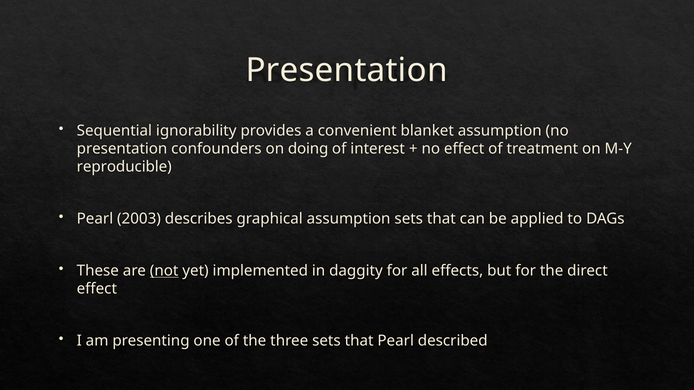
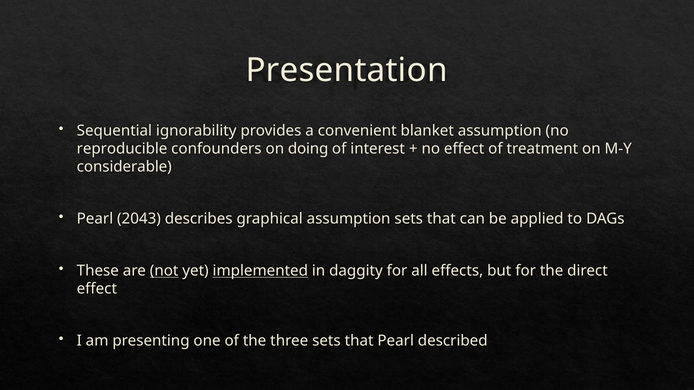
presentation: presentation -> reproducible (122, 149)
reproducible: reproducible -> considerable (124, 167)
2003: 2003 -> 2043 (139, 219)
implemented underline: none -> present (260, 271)
